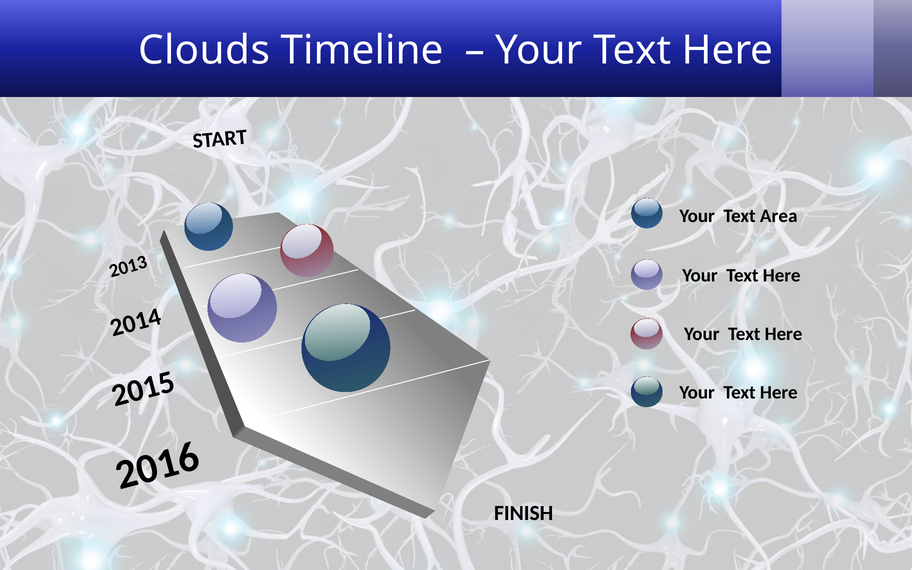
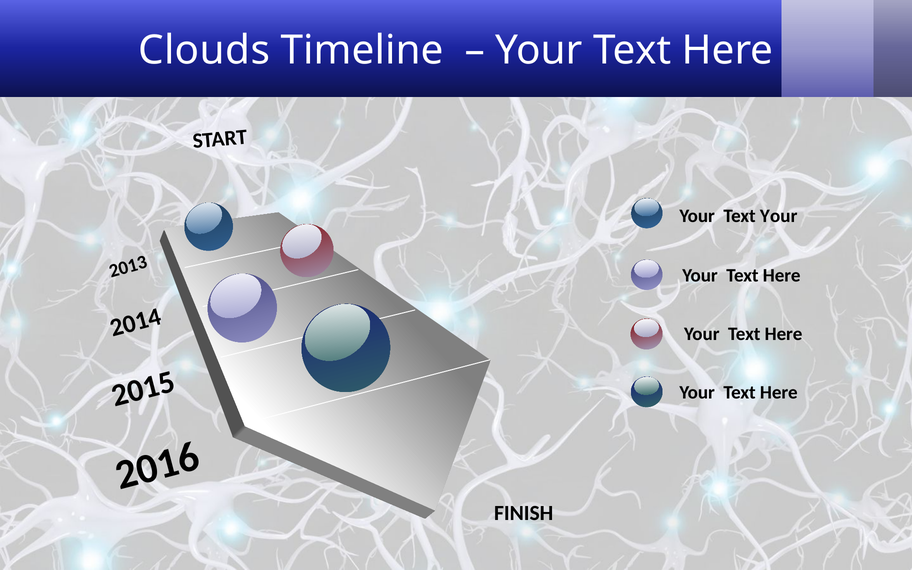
Text Area: Area -> Your (779, 216)
